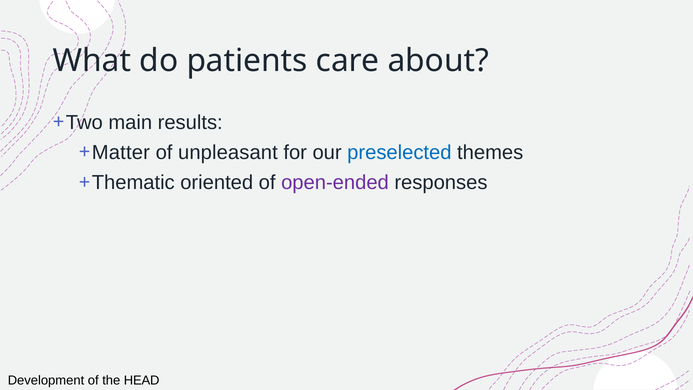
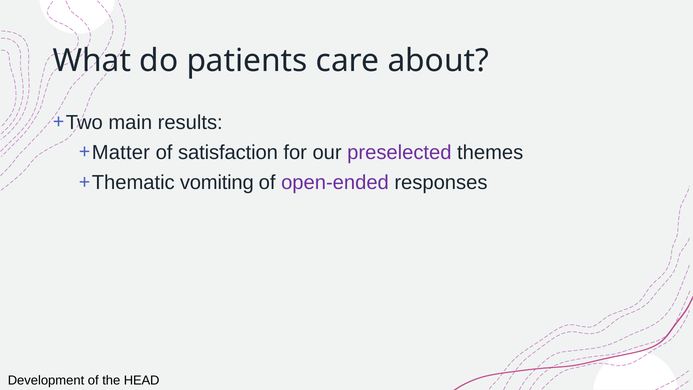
unpleasant: unpleasant -> satisfaction (228, 153)
preselected colour: blue -> purple (399, 153)
oriented: oriented -> vomiting (217, 183)
